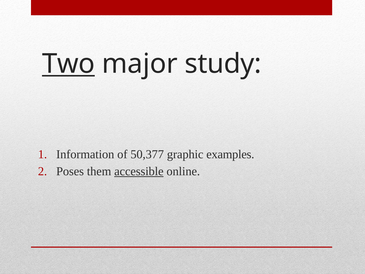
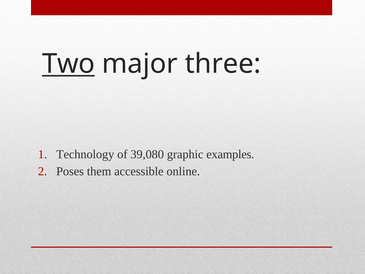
study: study -> three (223, 64)
Information: Information -> Technology (85, 154)
50,377: 50,377 -> 39,080 (147, 154)
accessible underline: present -> none (139, 171)
